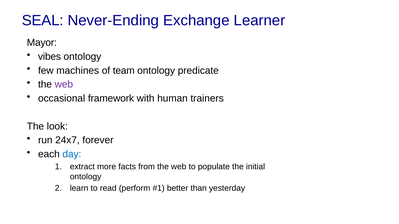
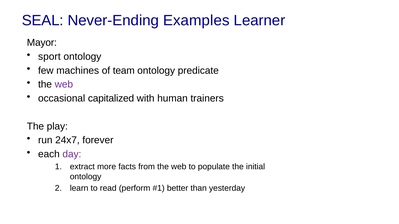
Exchange: Exchange -> Examples (196, 20)
vibes: vibes -> sport (49, 57)
framework: framework -> capitalized (111, 99)
look: look -> play (57, 127)
day colour: blue -> purple (72, 154)
